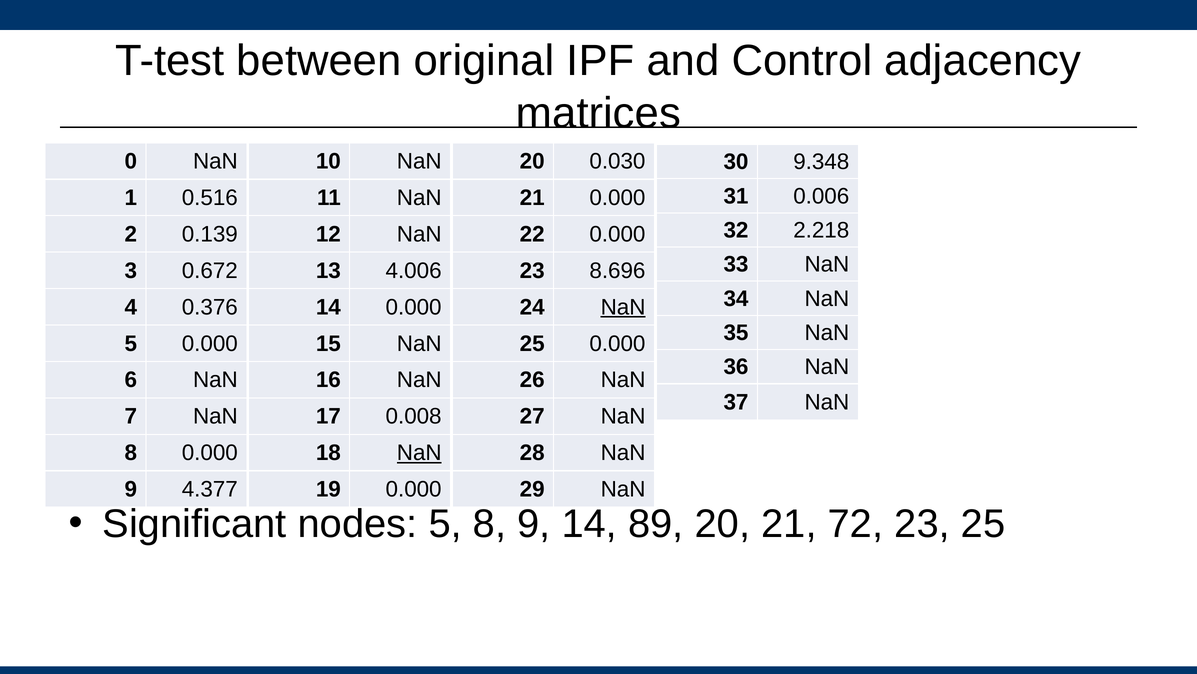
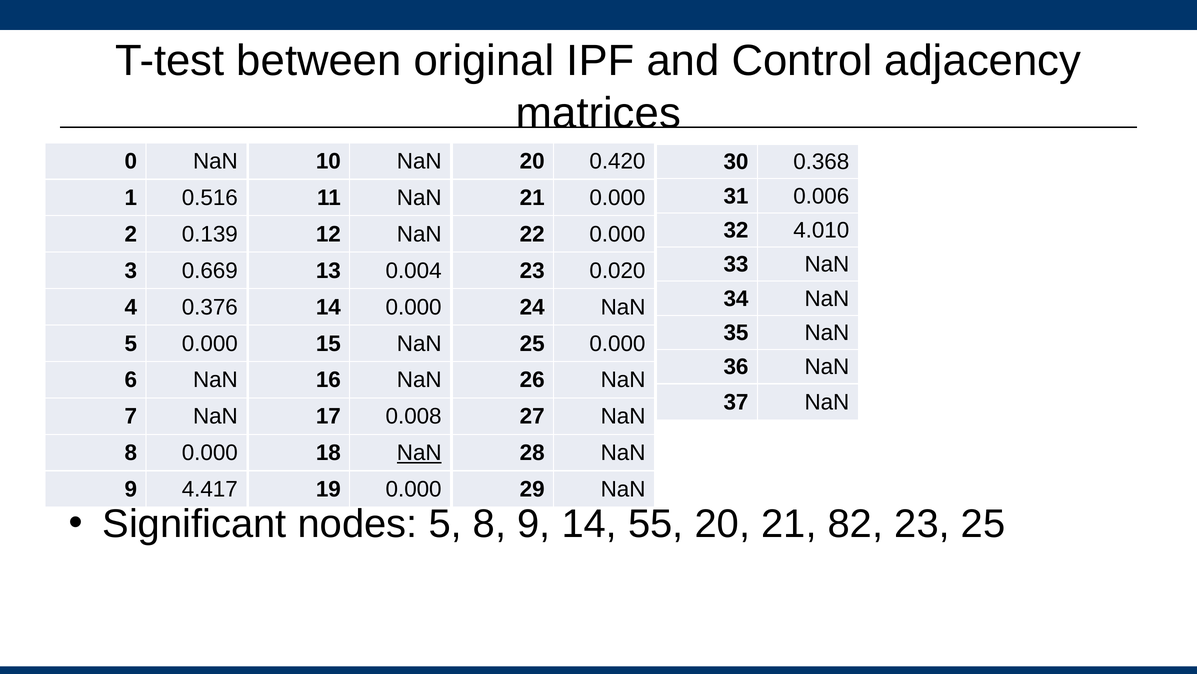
0.030: 0.030 -> 0.420 (617, 161)
9.348: 9.348 -> 0.368 (821, 162)
2.218: 2.218 -> 4.010 (821, 230)
0.672: 0.672 -> 0.669 (210, 270)
4.006: 4.006 -> 0.004 (414, 270)
8.696: 8.696 -> 0.020 (617, 270)
NaN underline: present -> none (623, 307)
4.377: 4.377 -> 4.417 (210, 489)
89: 89 -> 55 (656, 524)
72: 72 -> 82 (856, 524)
